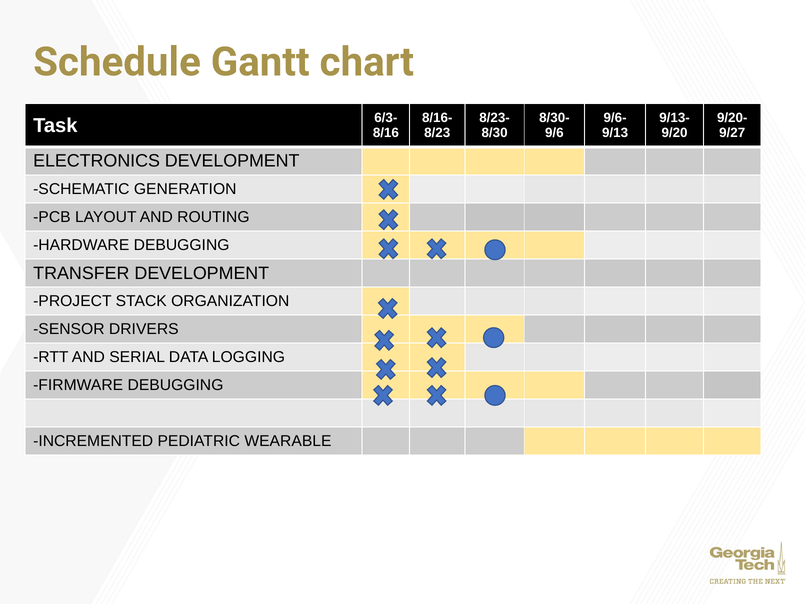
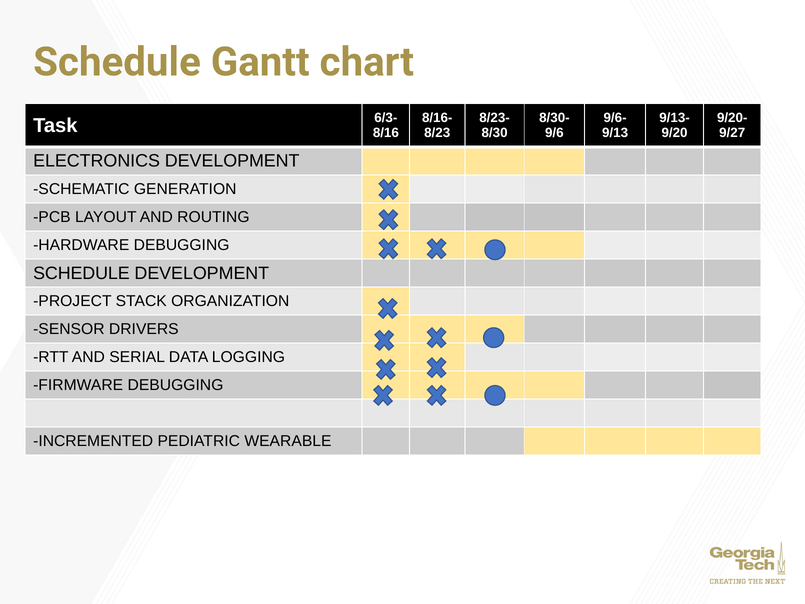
TRANSFER: TRANSFER -> SCHEDULE (81, 273)
